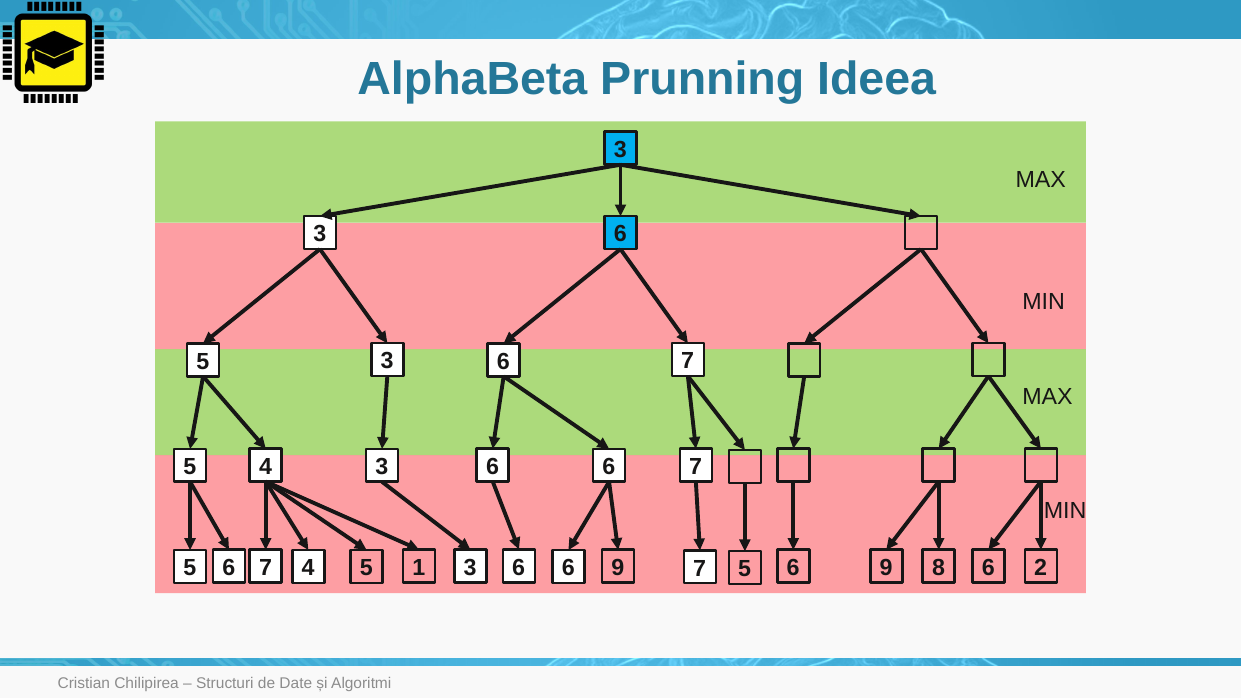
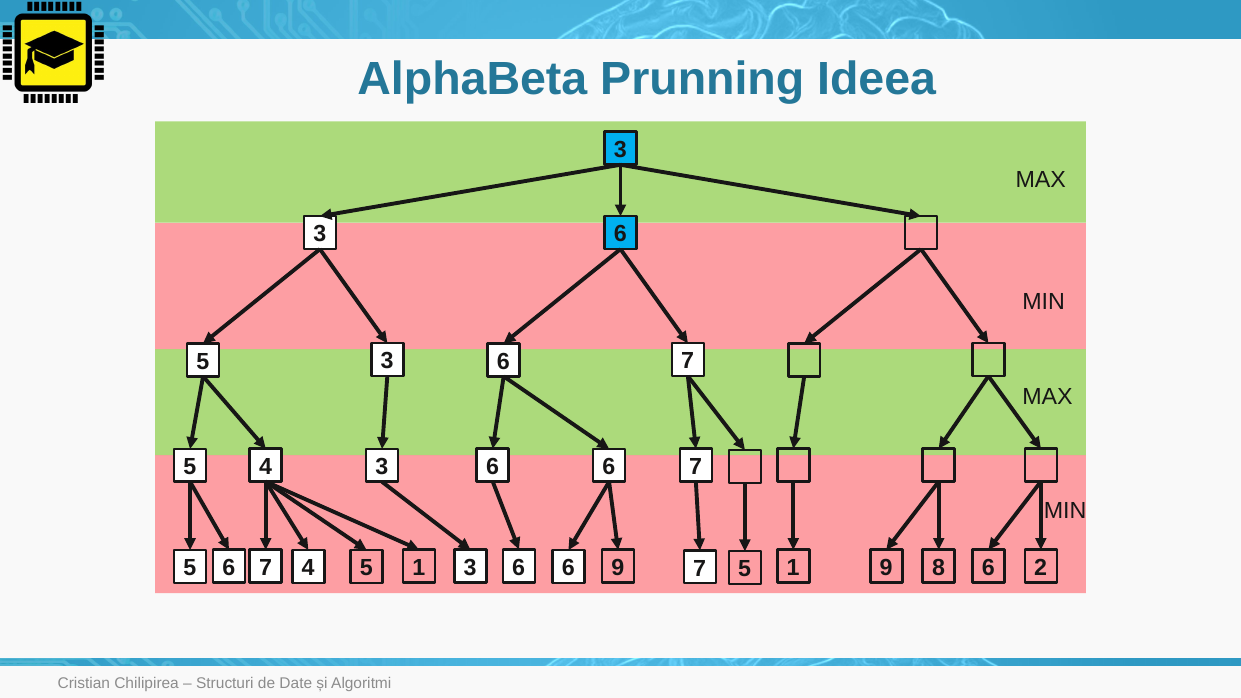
7 3 6: 6 -> 1 (793, 568)
